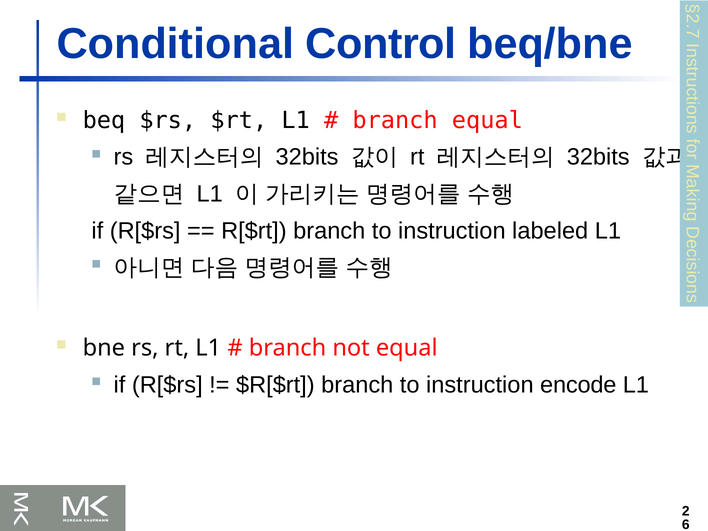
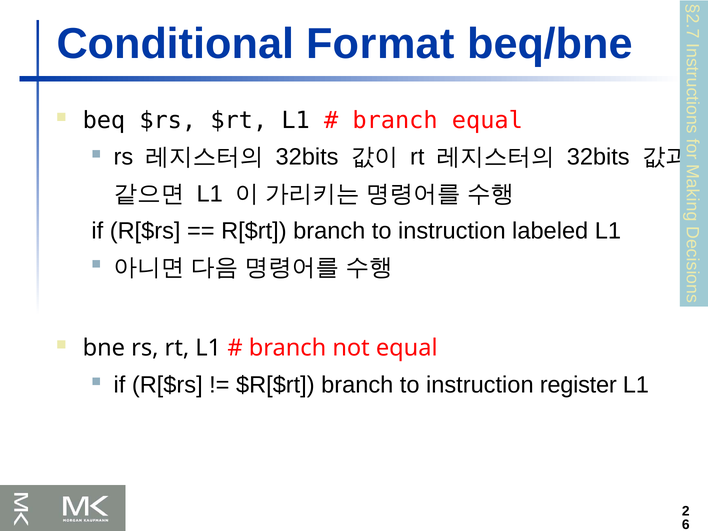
Control: Control -> Format (380, 44)
encode: encode -> register (578, 385)
